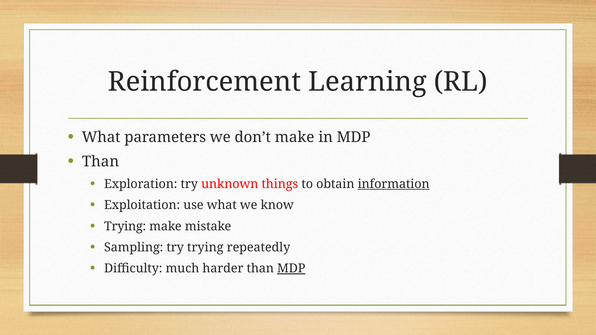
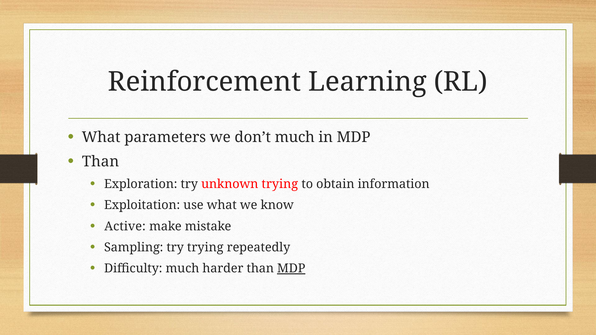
don’t make: make -> much (295, 137)
unknown things: things -> trying (280, 184)
information underline: present -> none (394, 184)
Trying: Trying -> Active (125, 226)
